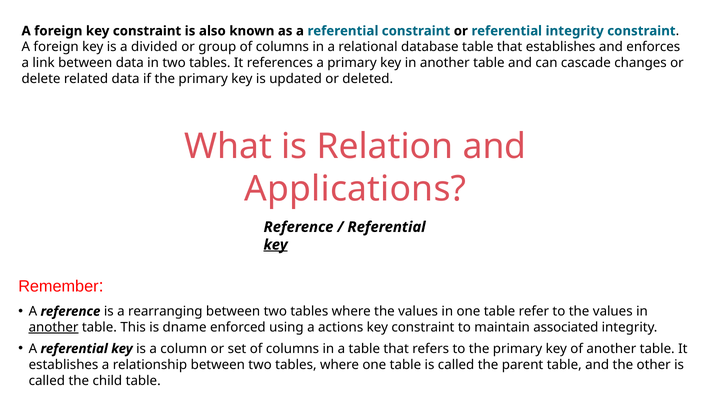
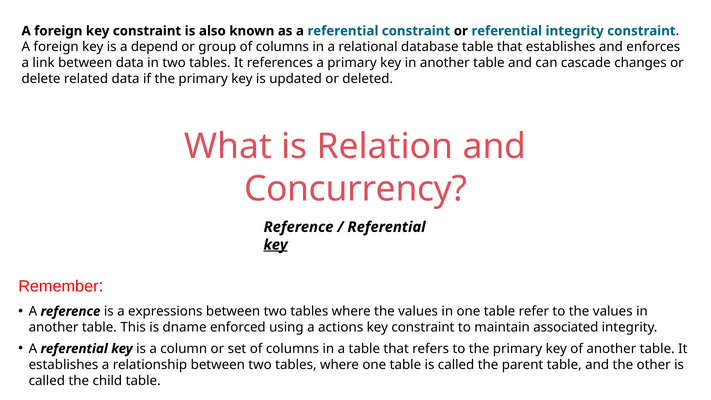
divided: divided -> depend (154, 47)
Applications: Applications -> Concurrency (356, 189)
rearranging: rearranging -> expressions (165, 311)
another underline: present -> none (54, 327)
